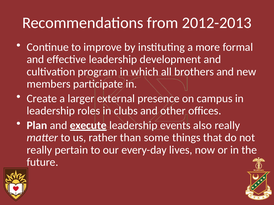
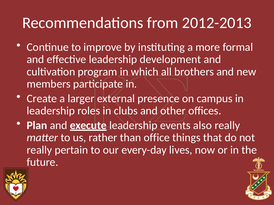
some: some -> office (157, 138)
